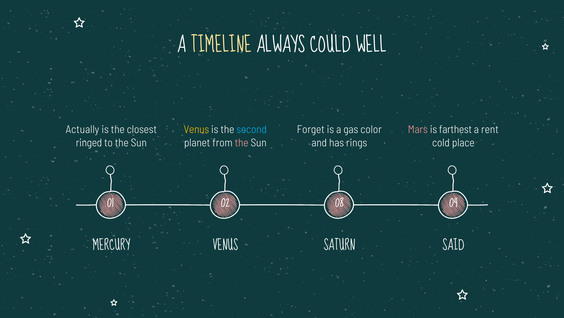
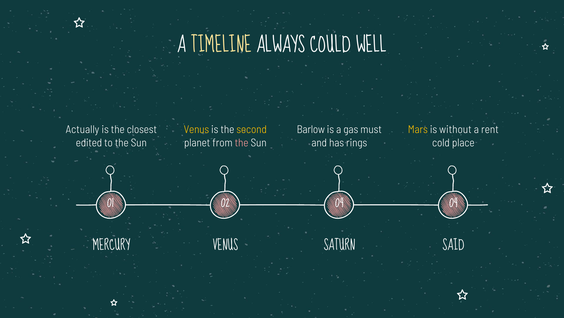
second colour: light blue -> yellow (252, 129)
Forget: Forget -> Barlow (311, 129)
color: color -> must (371, 129)
Mars colour: pink -> yellow (418, 129)
farthest: farthest -> without (455, 129)
ringed: ringed -> edited (89, 142)
02 08: 08 -> 04 (339, 202)
